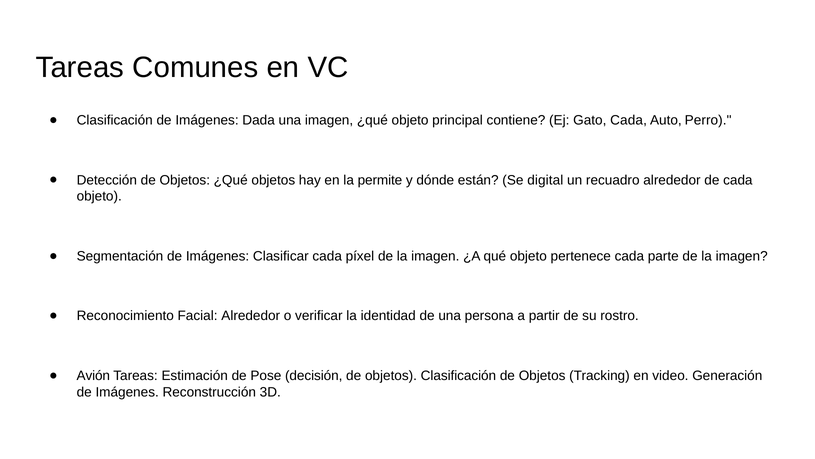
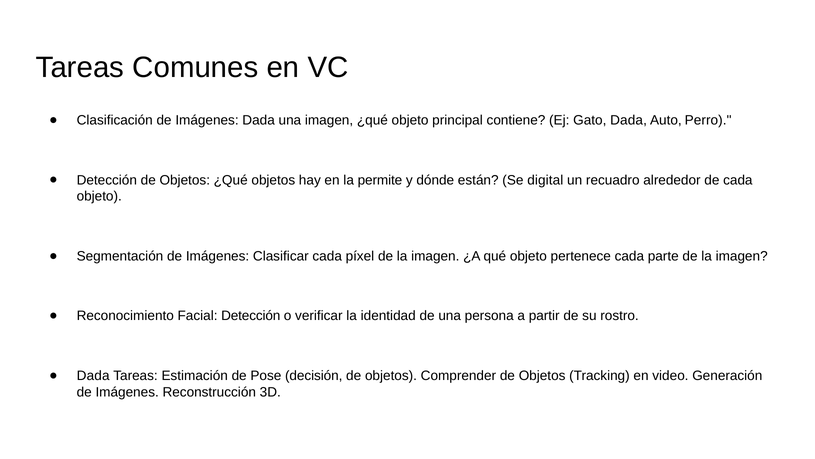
Gato Cada: Cada -> Dada (629, 120)
Facial Alrededor: Alrededor -> Detección (251, 316)
Avión: Avión -> Dada (93, 375)
objetos Clasificación: Clasificación -> Comprender (458, 375)
